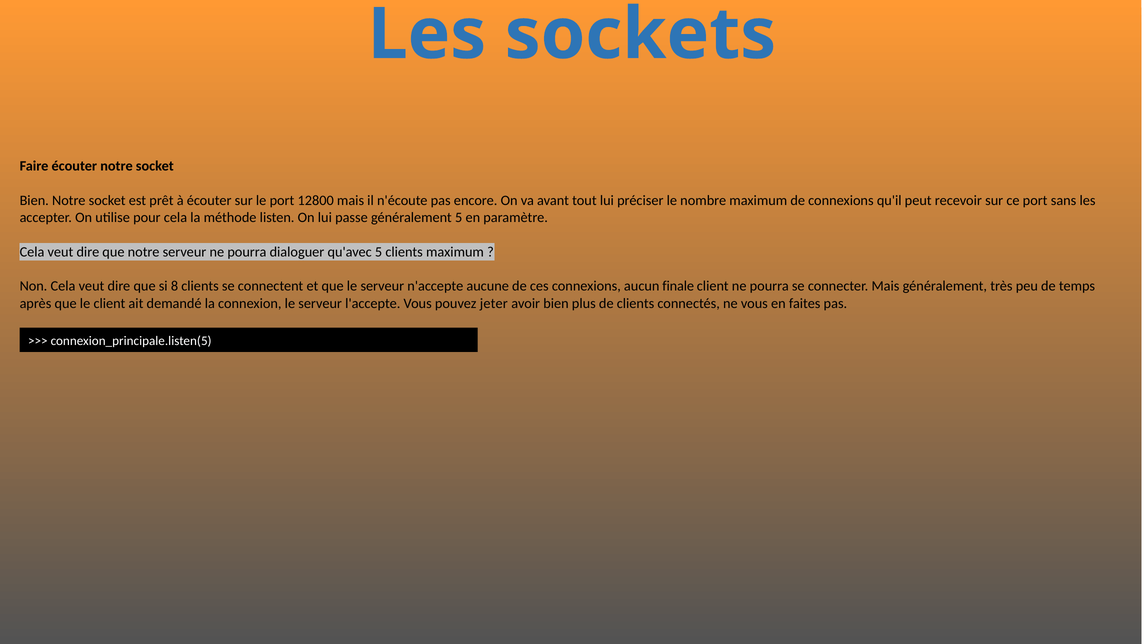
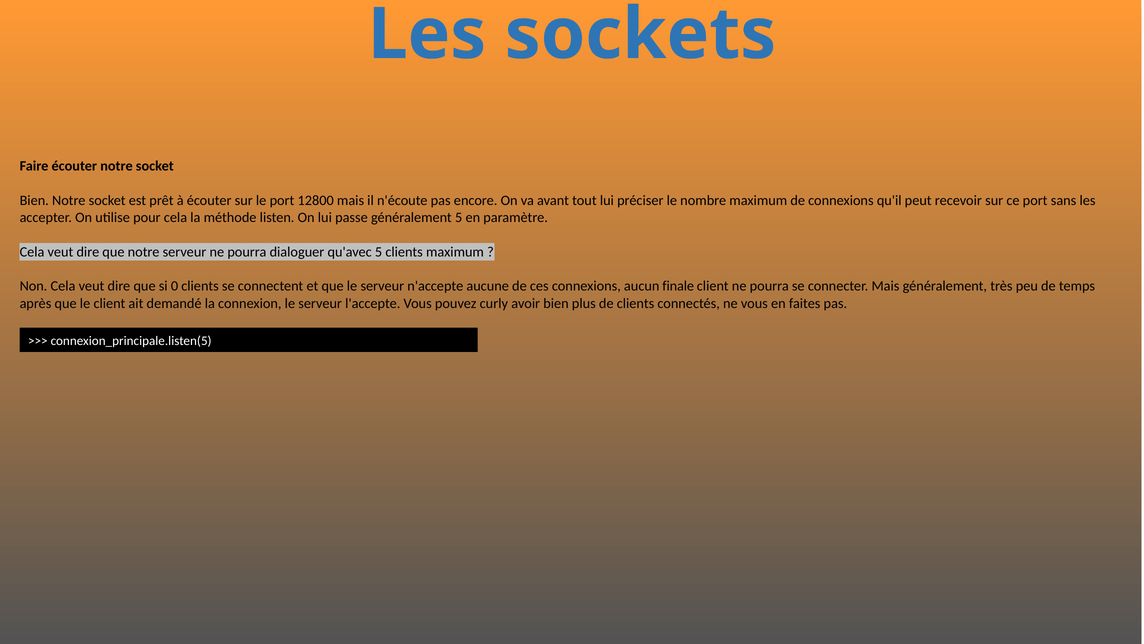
8: 8 -> 0 (175, 286)
jeter: jeter -> curly (494, 303)
